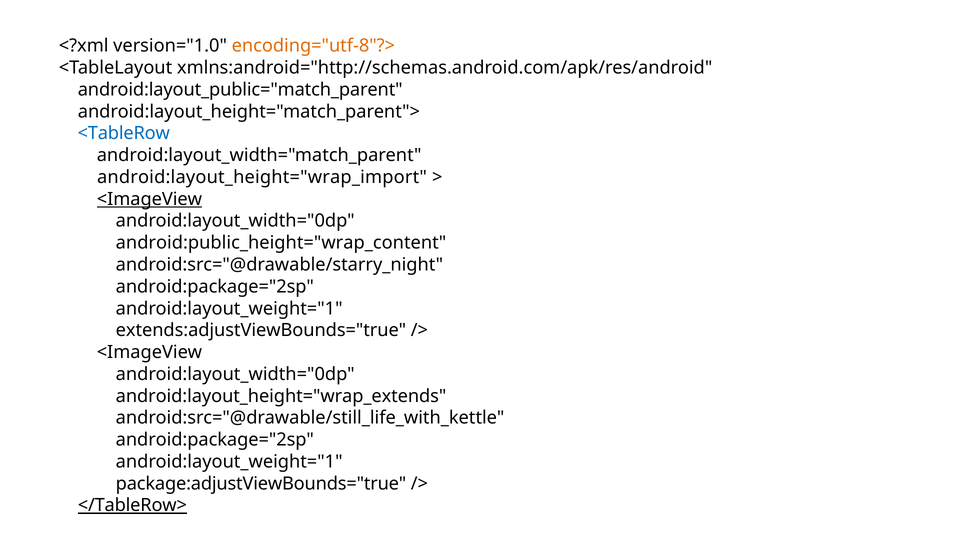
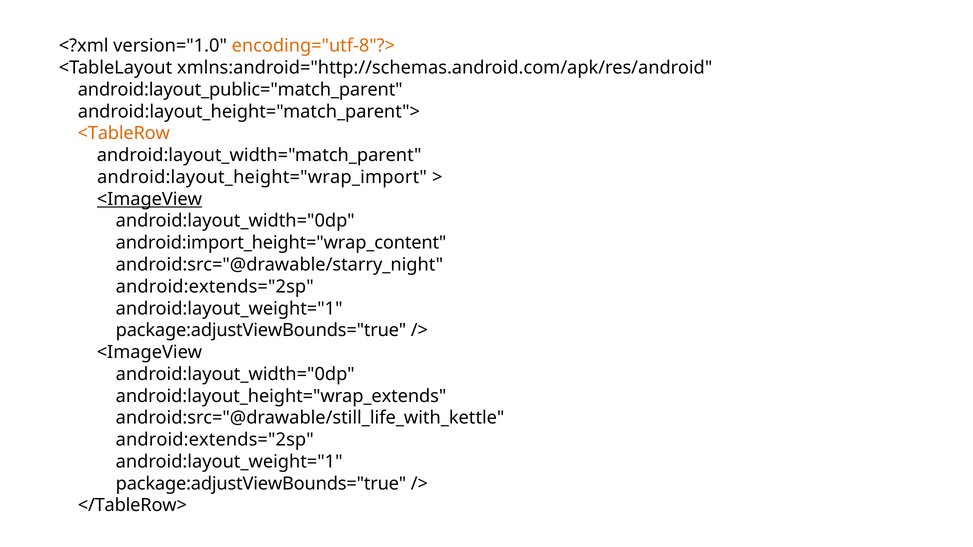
<TableRow colour: blue -> orange (124, 134)
android:public_height="wrap_content: android:public_height="wrap_content -> android:import_height="wrap_content (281, 243)
android:package="2sp: android:package="2sp -> android:extends="2sp (215, 287)
extends:adjustViewBounds="true: extends:adjustViewBounds="true -> package:adjustViewBounds="true (261, 331)
android:package="2sp: android:package="2sp -> android:extends="2sp (215, 440)
</TableRow> underline: present -> none (132, 506)
